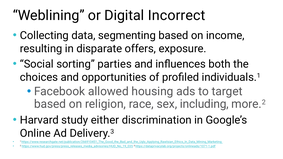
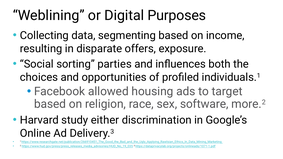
Incorrect: Incorrect -> Purposes (177, 15)
including: including -> software (204, 104)
